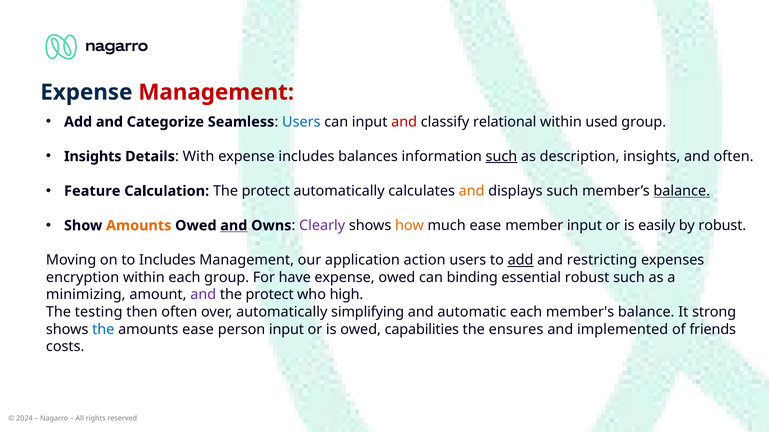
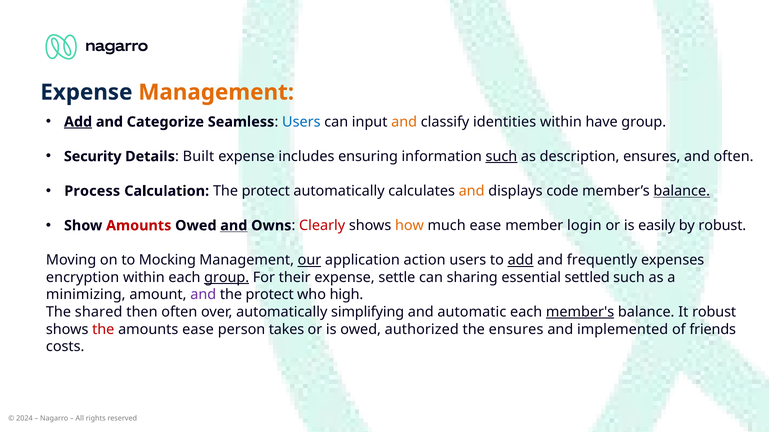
Management colour: red -> orange (216, 92)
Add underline: none -> present (78, 122)
and colour: red -> orange (404, 122)
relational: relational -> identities (505, 122)
used: used -> have (602, 122)
Insights: Insights -> Security (93, 157)
With: With -> Built (198, 157)
balances: balances -> ensuring (368, 157)
description insights: insights -> ensures (652, 157)
Feature: Feature -> Process (92, 191)
displays such: such -> code (562, 191)
Amounts colour: orange -> red (139, 226)
Clearly colour: purple -> red (322, 226)
member input: input -> login (584, 226)
to Includes: Includes -> Mocking (167, 260)
our underline: none -> present (310, 260)
restricting: restricting -> frequently (602, 260)
group underline: none -> present (227, 278)
have: have -> their (295, 278)
expense owed: owed -> settle (397, 278)
binding: binding -> sharing (472, 278)
essential robust: robust -> settled (587, 278)
testing: testing -> shared (99, 312)
member's underline: none -> present (580, 312)
It strong: strong -> robust (714, 312)
the colour: blue -> red (103, 330)
person input: input -> takes (286, 330)
capabilities: capabilities -> authorized (422, 330)
